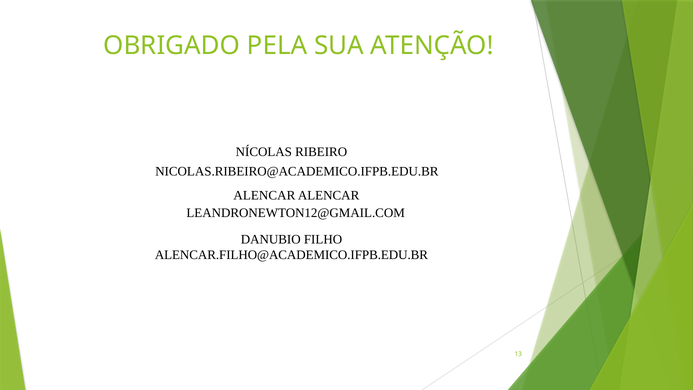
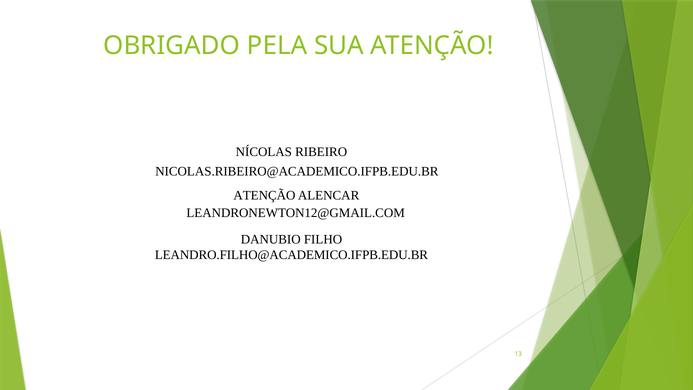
ALENCAR: ALENCAR -> ATENÇÃO (264, 196)
ALENCAR.FILHO@ACADEMICO.IFPB.EDU.BR: ALENCAR.FILHO@ACADEMICO.IFPB.EDU.BR -> LEANDRO.FILHO@ACADEMICO.IFPB.EDU.BR (291, 255)
